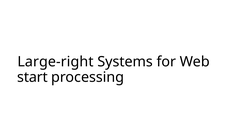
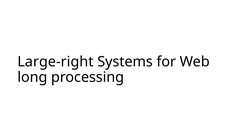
start: start -> long (32, 77)
